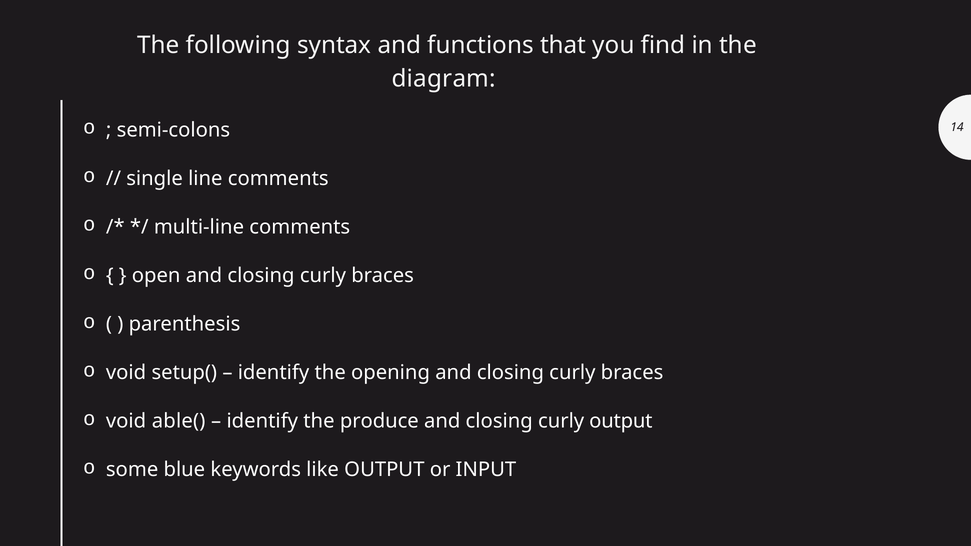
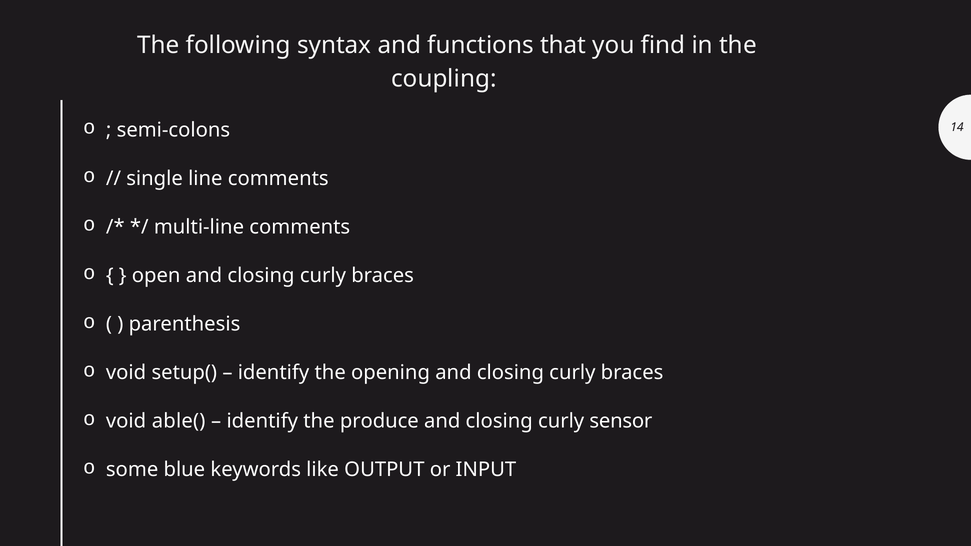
diagram: diagram -> coupling (444, 79)
curly output: output -> sensor (621, 421)
